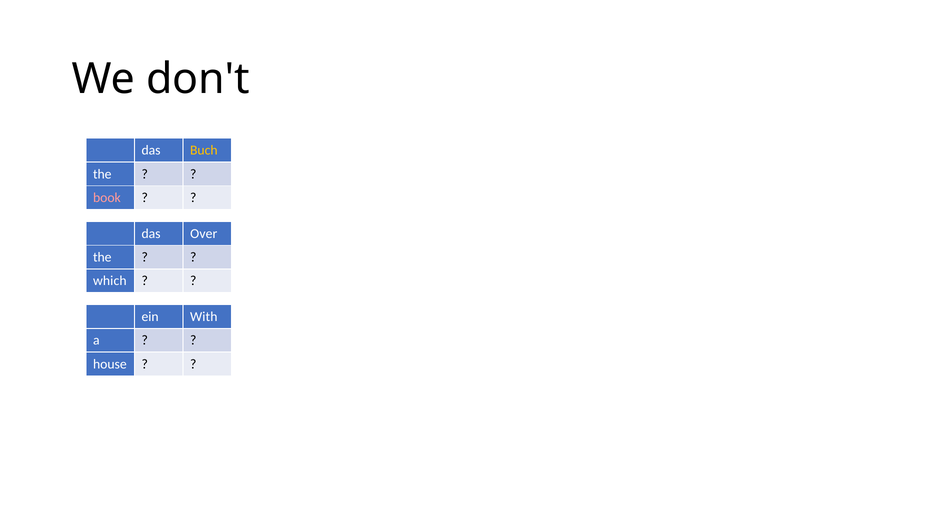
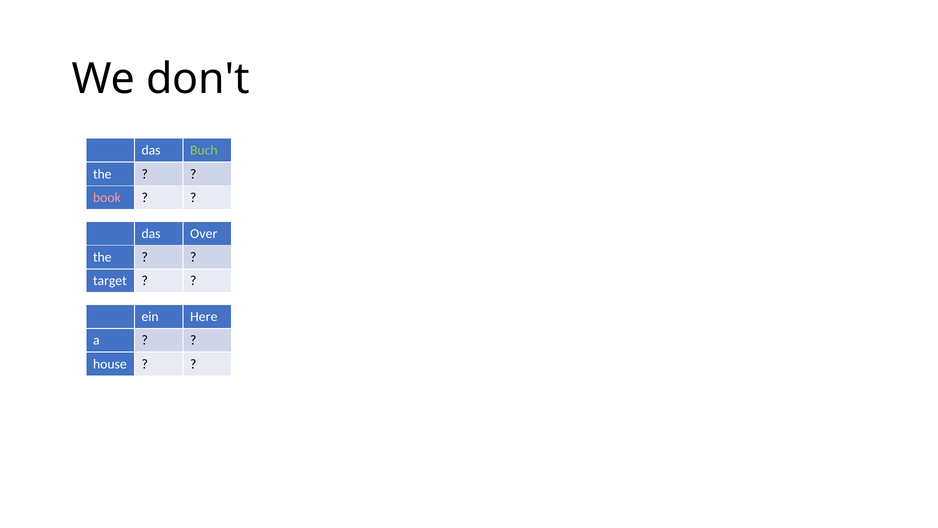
Buch colour: yellow -> light green (204, 150)
which: which -> target (110, 281)
With: With -> Here (204, 316)
